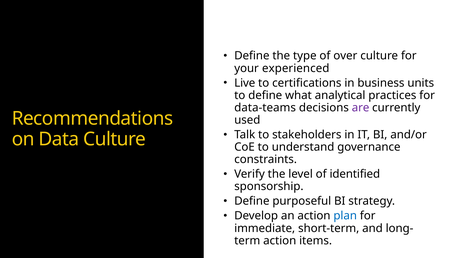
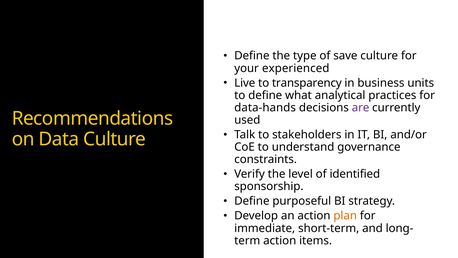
over: over -> save (345, 56)
certifications: certifications -> transparency (307, 83)
data-teams: data-teams -> data-hands (265, 108)
plan colour: blue -> orange (345, 216)
